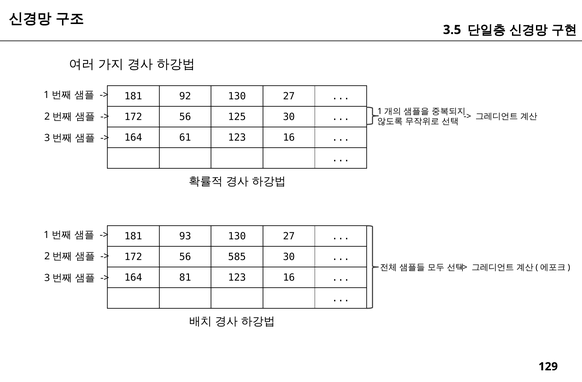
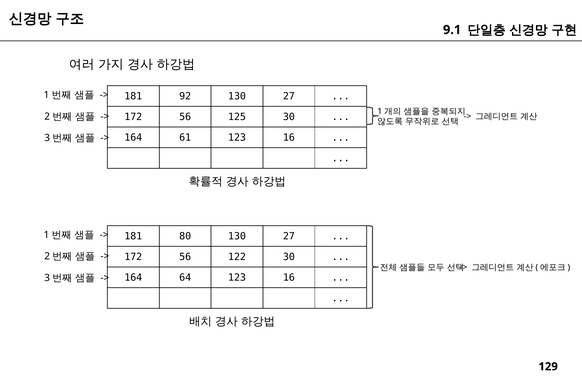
3.5: 3.5 -> 9.1 (452, 30)
93: 93 -> 80 (185, 236)
585: 585 -> 122 (237, 257)
81: 81 -> 64 (185, 278)
